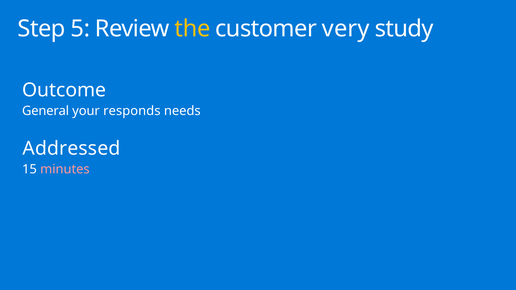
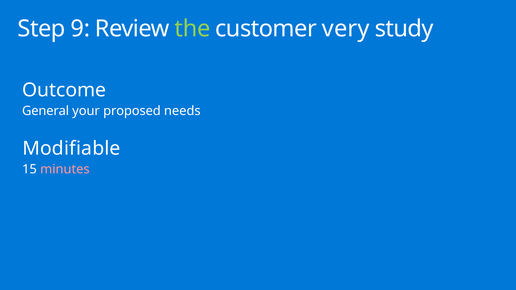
5: 5 -> 9 (80, 29)
the colour: yellow -> light green (192, 29)
responds: responds -> proposed (132, 111)
Addressed: Addressed -> Modifiable (71, 149)
